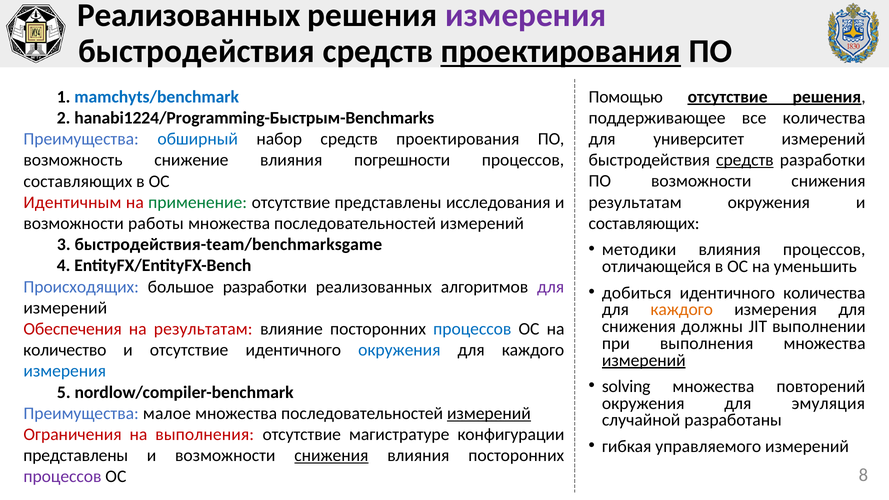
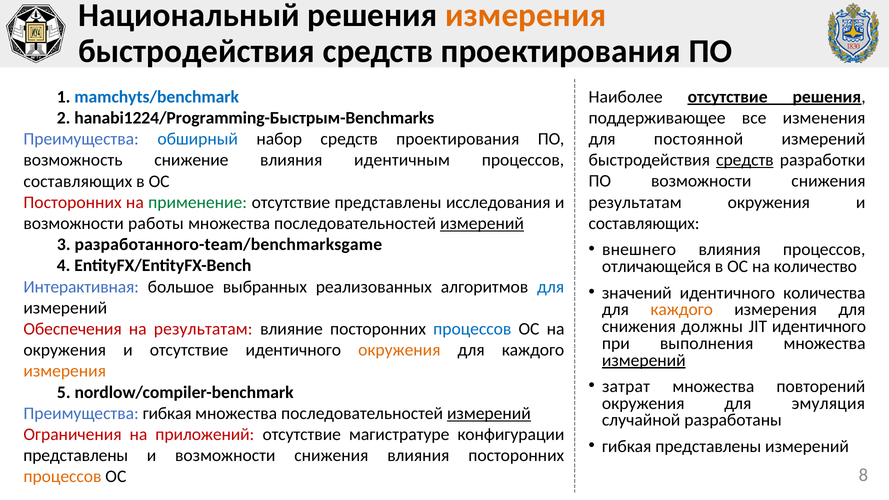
Реализованных: Реализованных -> Национальный (189, 15)
измерения colour: purple -> orange (526, 15)
проектирования underline: present -> none (561, 51)
Помощью: Помощью -> Наиболее (626, 97)
все количества: количества -> изменения (824, 118)
университет: университет -> постоянной (699, 139)
погрешности: погрешности -> идентичным (402, 160)
Идентичным: Идентичным -> Посторонних (73, 202)
измерений underline: none -> present (482, 223)
быстродействия-team/benchmarksgame: быстродействия-team/benchmarksgame -> разработанного-team/benchmarksgame (228, 245)
методики: методики -> внешнего (639, 250)
уменьшить: уменьшить -> количество (815, 267)
Происходящих: Происходящих -> Интерактивная (81, 287)
большое разработки: разработки -> выбранных (265, 287)
для colour: purple -> blue (551, 287)
добиться: добиться -> значений (637, 293)
JIT выполнении: выполнении -> идентичного (819, 326)
количество: количество -> окружения (65, 350)
окружения colour: blue -> orange (399, 350)
измерения colour: blue -> orange (65, 371)
solving: solving -> затрат (626, 386)
Преимущества малое: малое -> гибкая (167, 413)
на выполнения: выполнения -> приложений (205, 434)
гибкая управляемого: управляемого -> представлены (708, 446)
снижения underline: present -> none (331, 456)
процессов colour: purple -> orange (62, 477)
